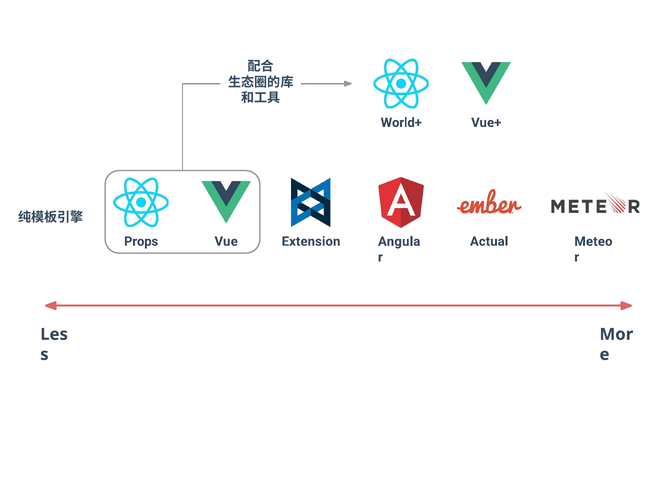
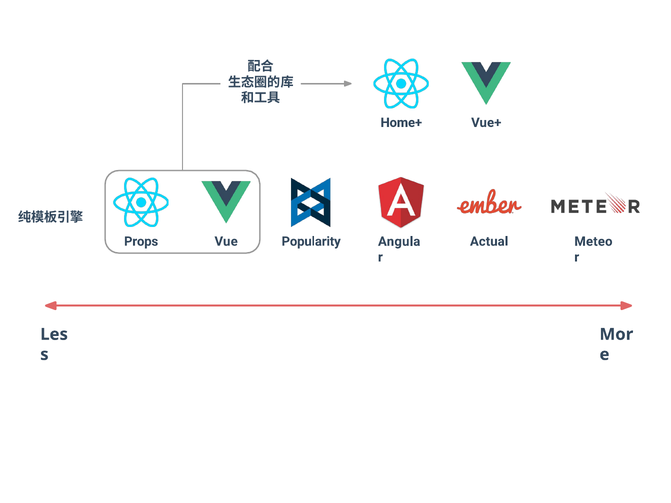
World+: World+ -> Home+ (401, 123)
Extension: Extension -> Popularity (311, 242)
